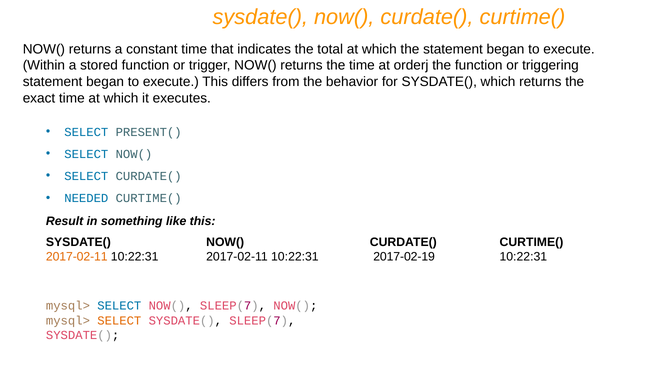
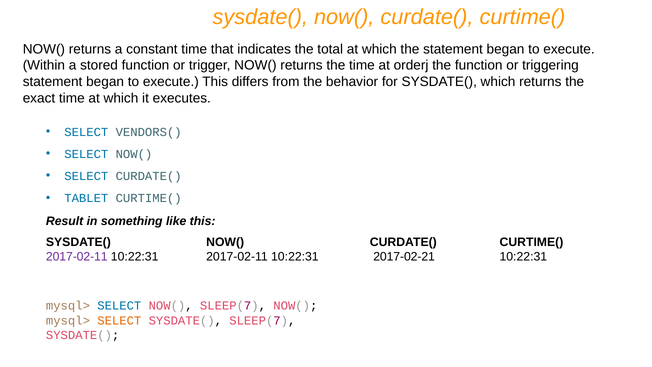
PRESENT(: PRESENT( -> VENDORS( (149, 132)
NEEDED: NEEDED -> TABLET (86, 198)
2017-02-11 colour: orange -> purple (77, 257)
2017-02-19: 2017-02-19 -> 2017-02-21 (404, 257)
